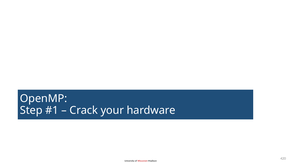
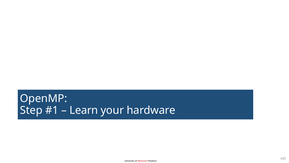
Crack: Crack -> Learn (84, 110)
